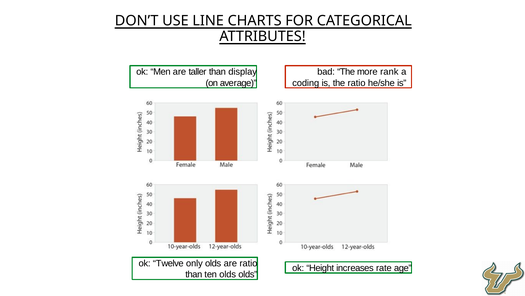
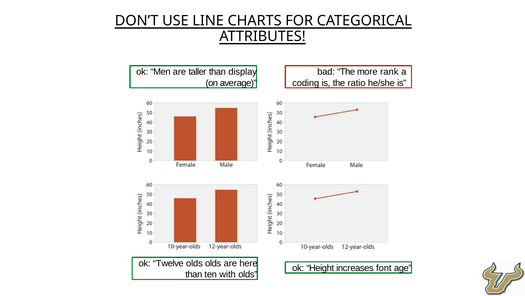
Twelve only: only -> olds (194, 263)
are ratio: ratio -> here (248, 263)
rate: rate -> font (384, 267)
ten olds: olds -> with (228, 274)
